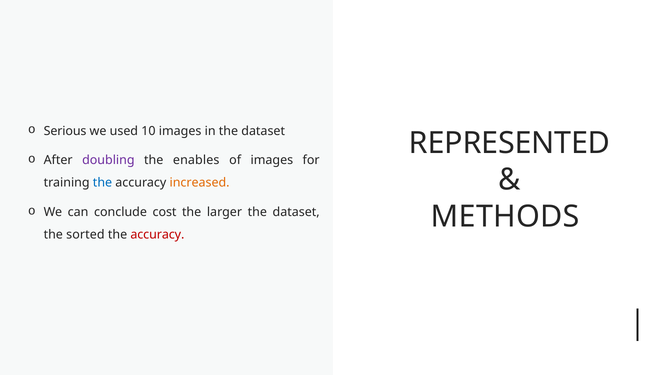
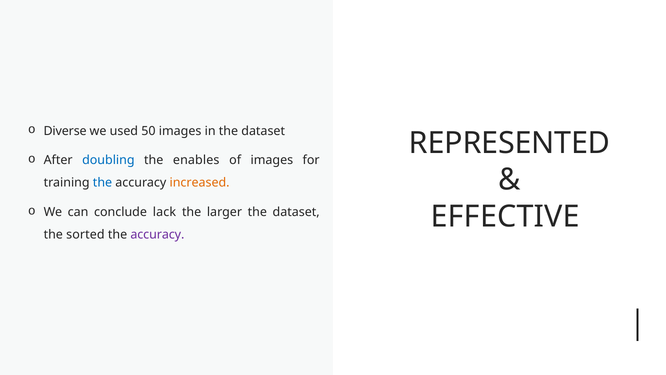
Serious: Serious -> Diverse (65, 131)
10: 10 -> 50 (148, 131)
doubling colour: purple -> blue (108, 160)
cost: cost -> lack (164, 212)
METHODS: METHODS -> EFFECTIVE (505, 216)
accuracy colour: red -> purple (157, 235)
